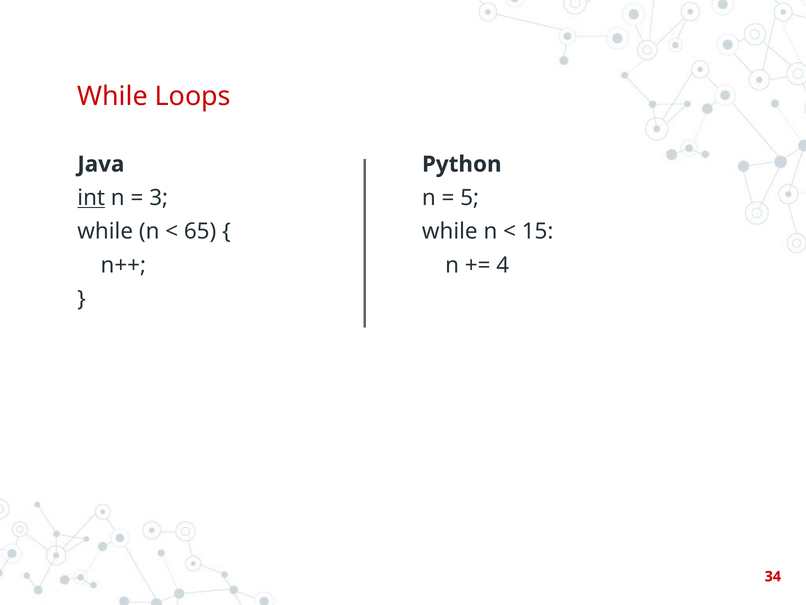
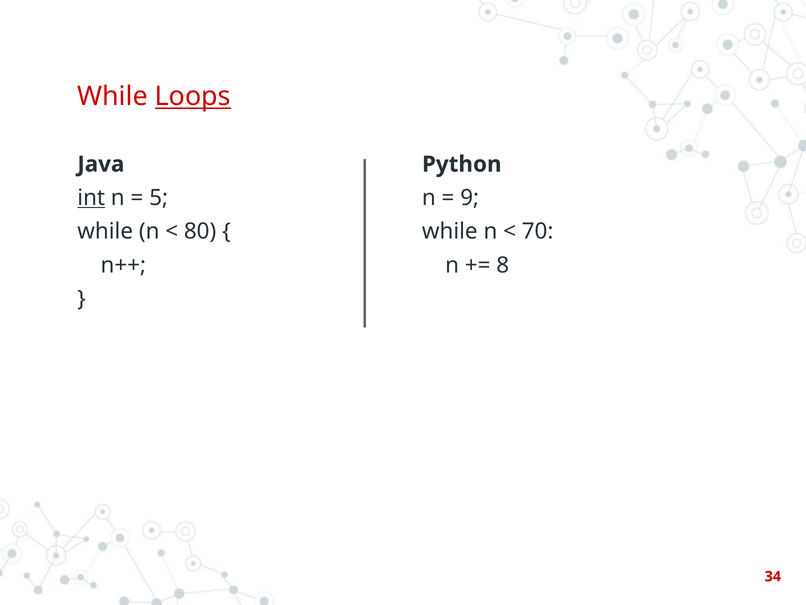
Loops underline: none -> present (193, 96)
3: 3 -> 5 (159, 198)
5: 5 -> 9 (470, 198)
65: 65 -> 80 (200, 231)
15: 15 -> 70 (538, 231)
4: 4 -> 8 (503, 265)
